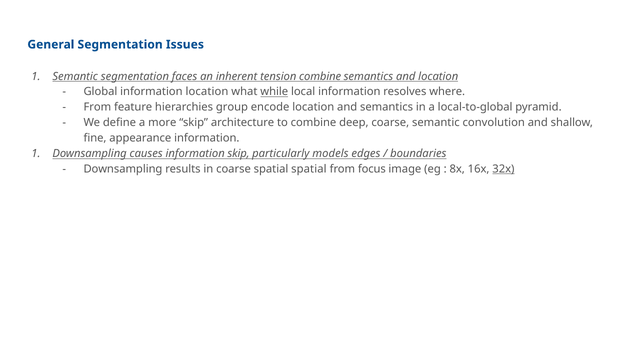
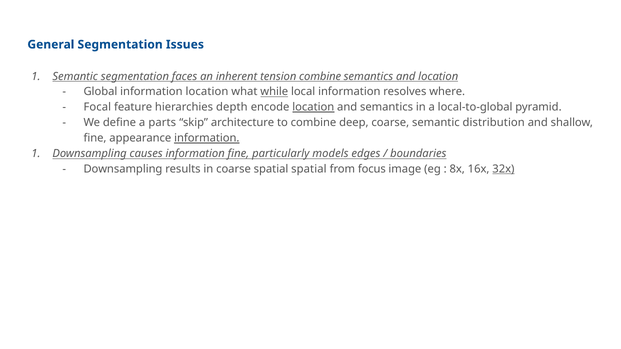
From: From -> Focal (97, 107)
group: group -> depth (232, 107)
location underline: none -> present (313, 107)
more: more -> parts (162, 123)
convolution: convolution -> distribution (494, 123)
information underline: none -> present (207, 138)
information skip: skip -> fine (238, 154)
